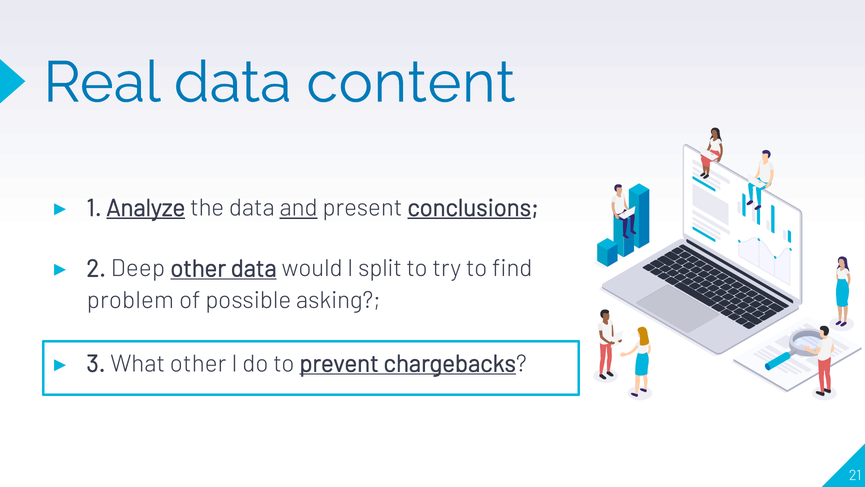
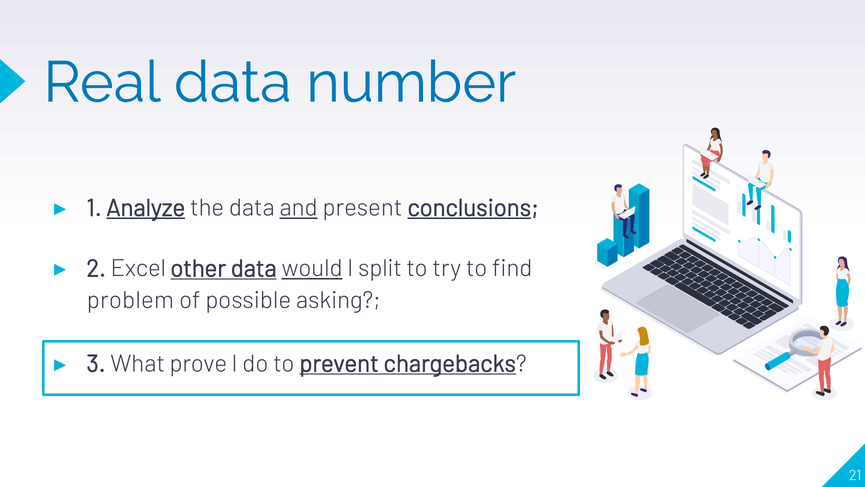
content: content -> number (411, 83)
Deep: Deep -> Excel (138, 268)
would underline: none -> present (312, 268)
What other: other -> prove (198, 363)
